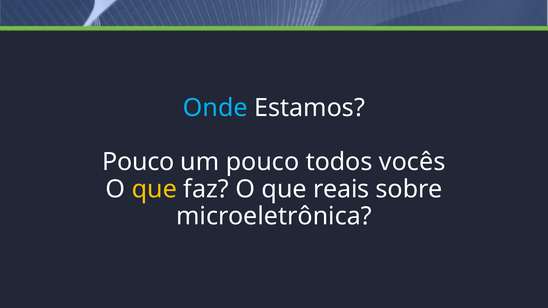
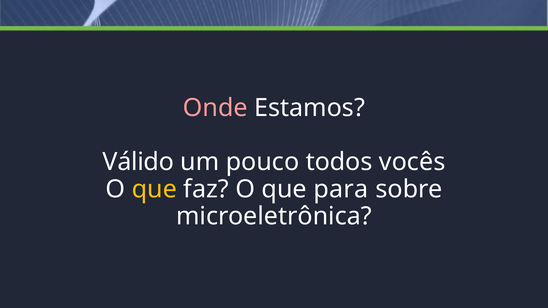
Onde colour: light blue -> pink (215, 108)
Pouco: Pouco -> Válido (138, 162)
reais: reais -> para (341, 189)
